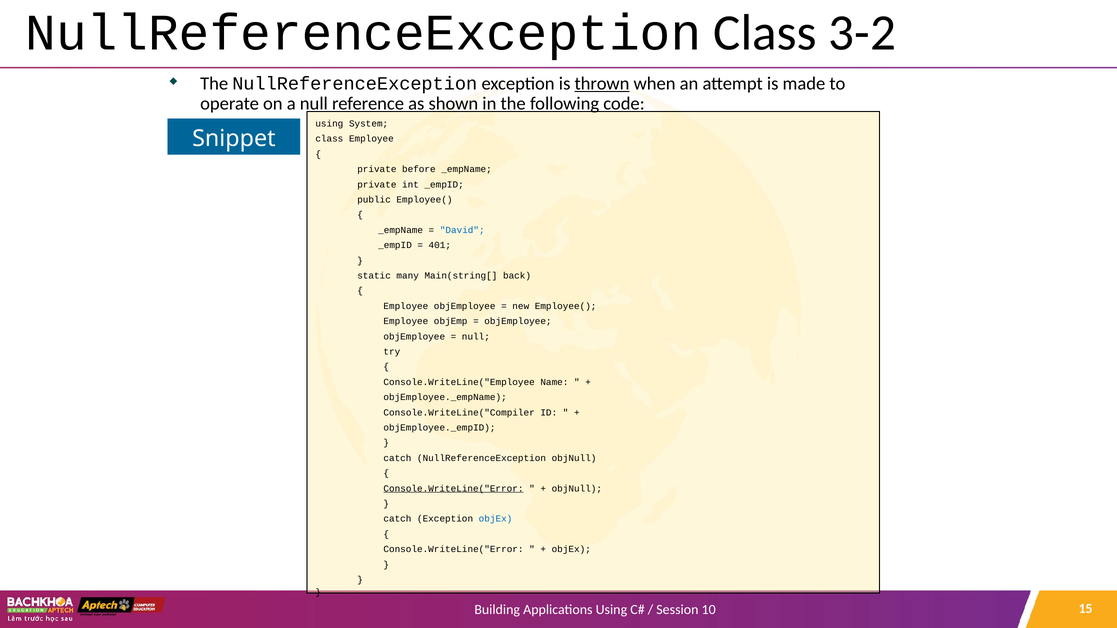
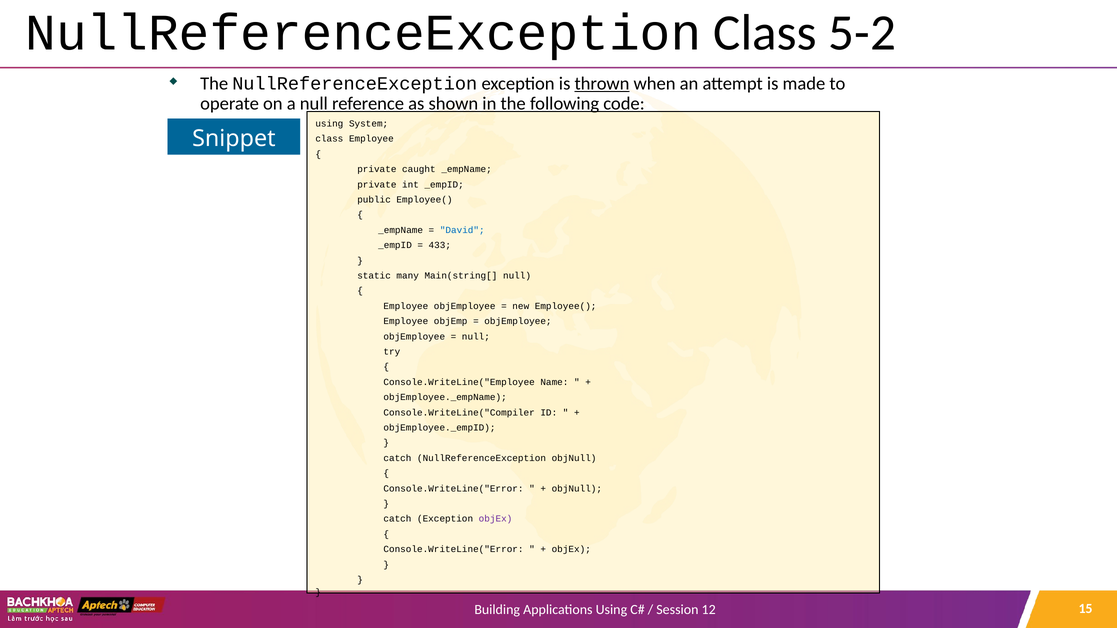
3-2: 3-2 -> 5-2 (862, 33)
before: before -> caught (419, 169)
401: 401 -> 433 (440, 245)
Main(string[ back: back -> null (517, 276)
Console.WriteLine("Error underline: present -> none (453, 489)
objEx colour: blue -> purple (496, 519)
10: 10 -> 12 (709, 610)
